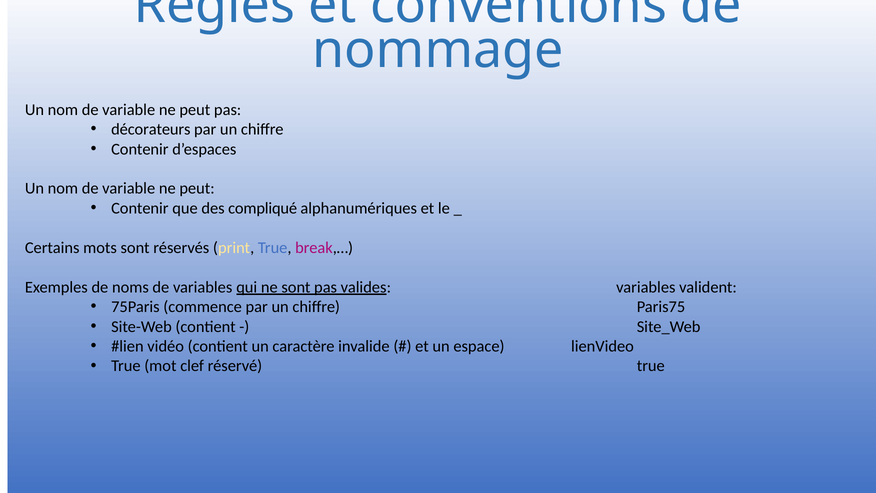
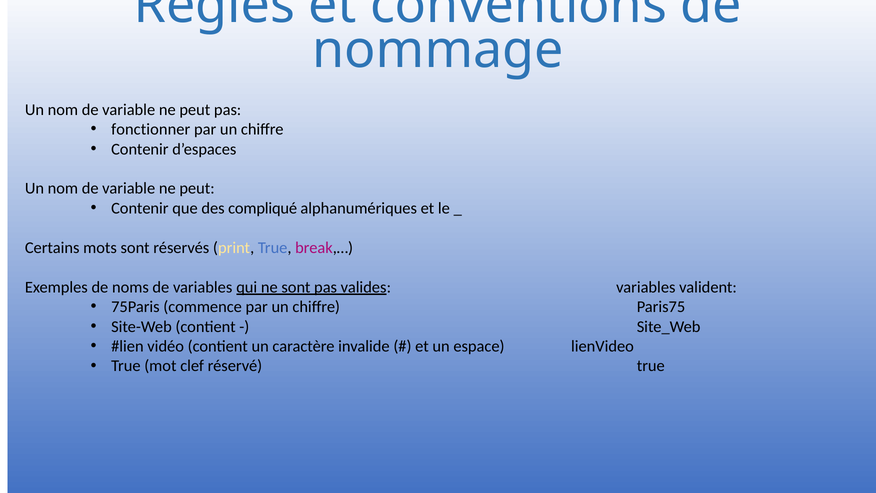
décorateurs: décorateurs -> fonctionner (151, 129)
